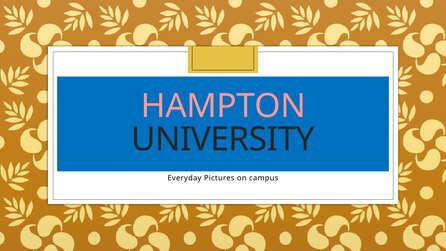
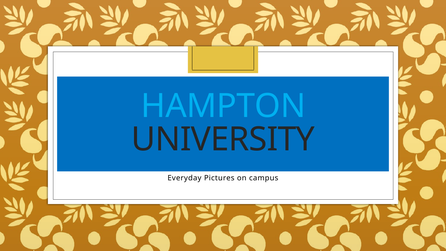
HAMPTON colour: pink -> light blue (223, 106)
